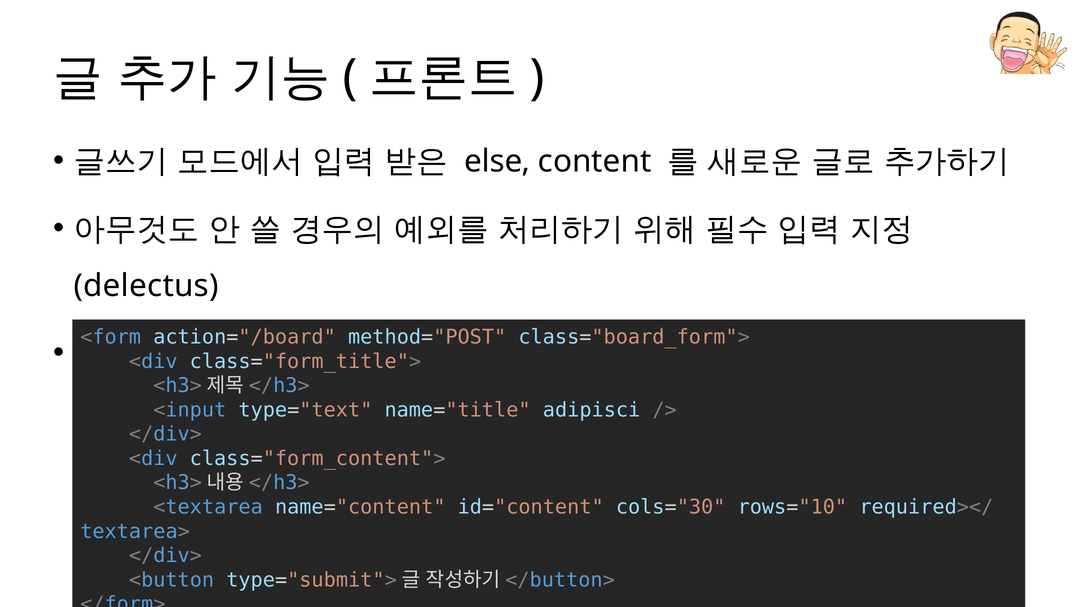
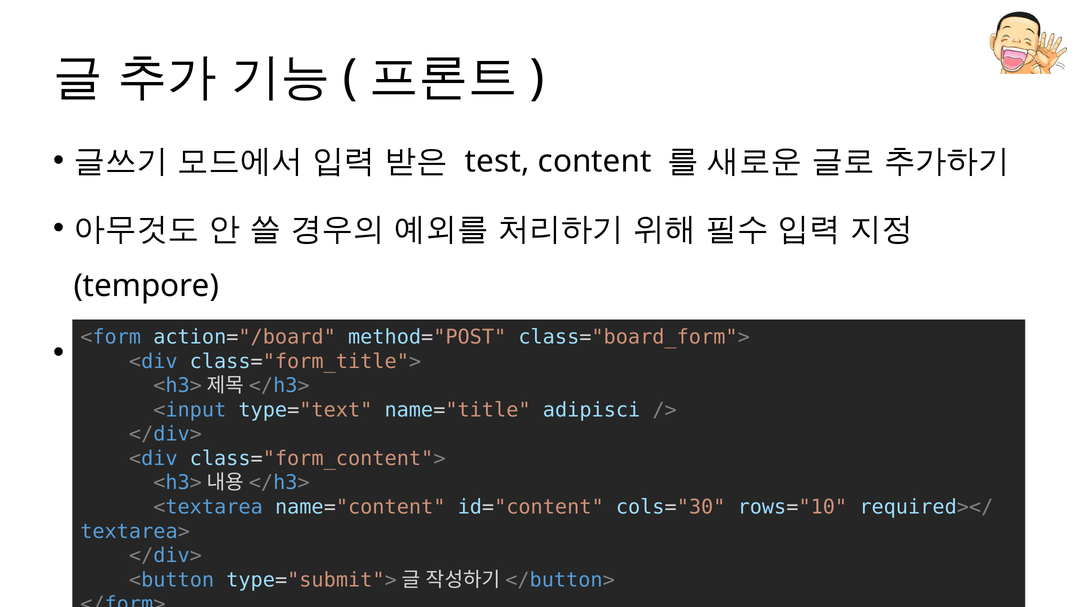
else: else -> test (497, 162)
delectus: delectus -> tempore (146, 286)
